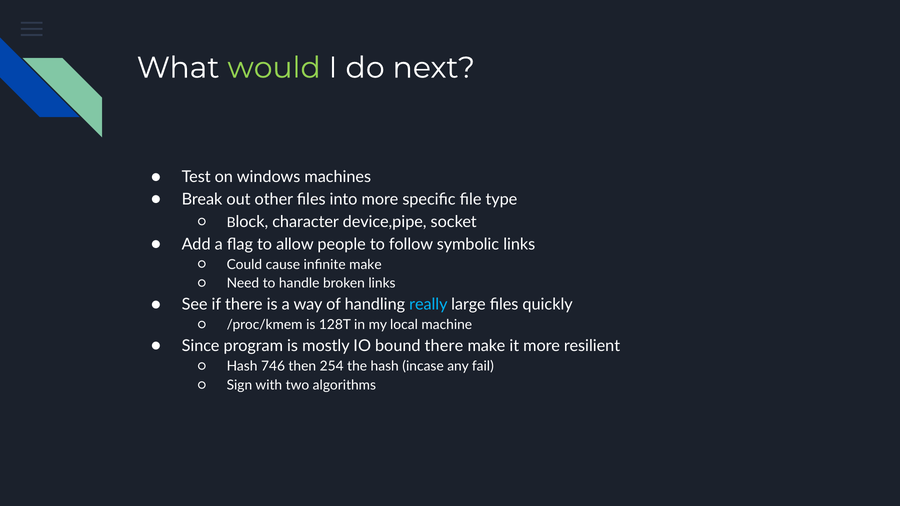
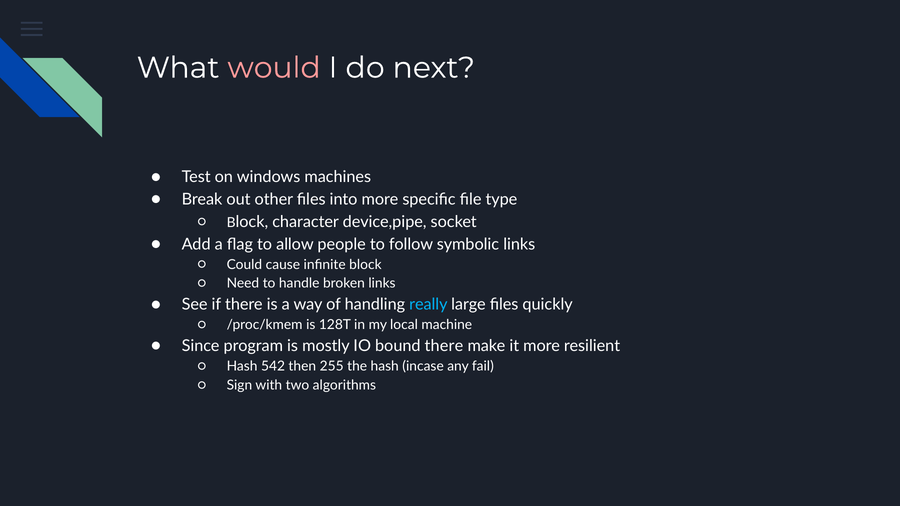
would colour: light green -> pink (274, 68)
infinite make: make -> block (365, 265)
746: 746 -> 542 (273, 366)
254: 254 -> 255 (332, 366)
